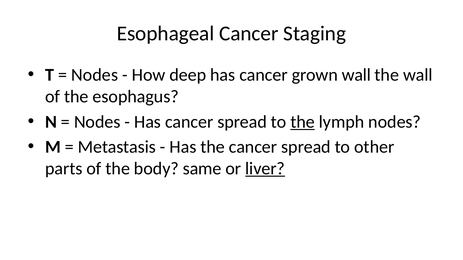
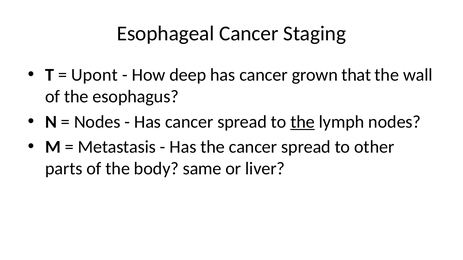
Nodes: Nodes -> Upont (95, 75)
grown wall: wall -> that (356, 75)
liver underline: present -> none (265, 169)
